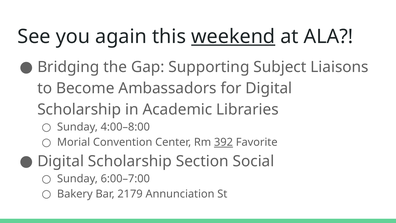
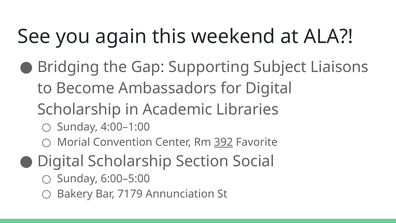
weekend underline: present -> none (233, 36)
4:00–8:00: 4:00–8:00 -> 4:00–1:00 (125, 127)
6:00–7:00: 6:00–7:00 -> 6:00–5:00 (125, 179)
2179: 2179 -> 7179 (130, 194)
